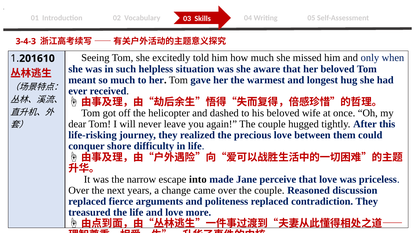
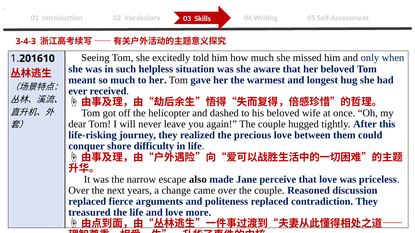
into: into -> also (198, 180)
